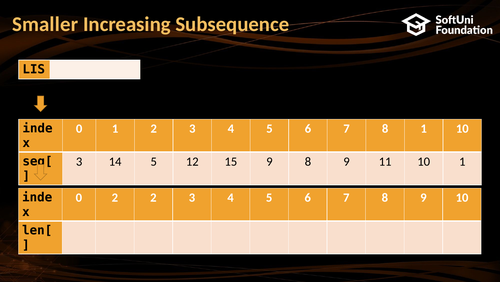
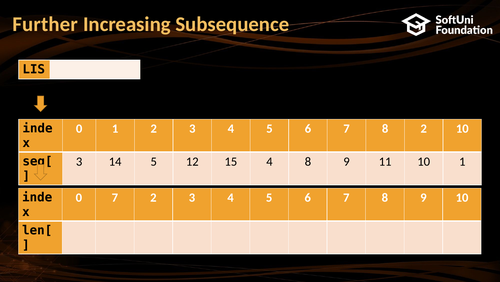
Smaller: Smaller -> Further (45, 24)
8 1: 1 -> 2 (424, 128)
15 9: 9 -> 4 (269, 161)
0 2: 2 -> 7 (115, 197)
